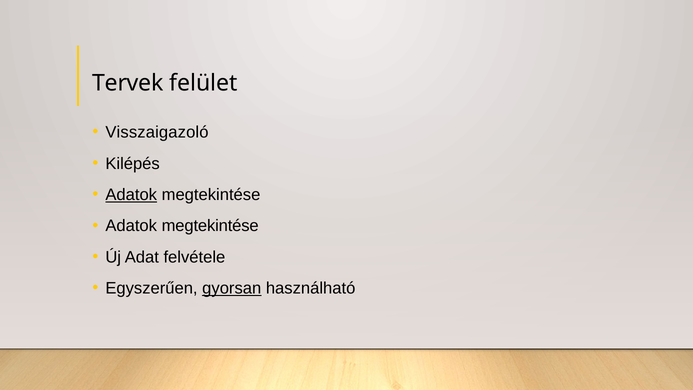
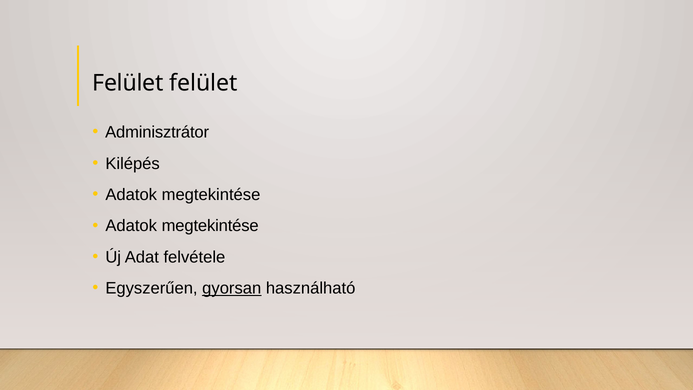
Tervek: Tervek -> Felület (128, 83)
Visszaigazoló: Visszaigazoló -> Adminisztrátor (157, 132)
Adatok underline: present -> none (131, 195)
